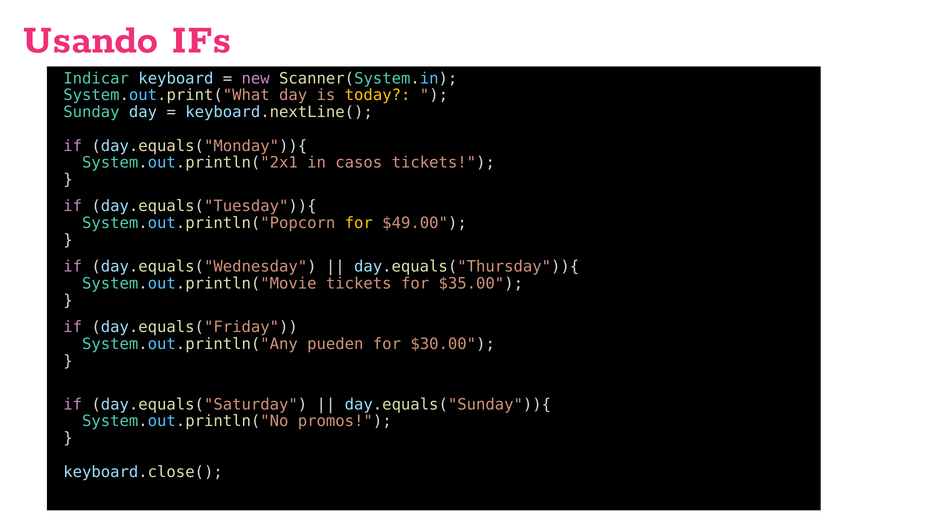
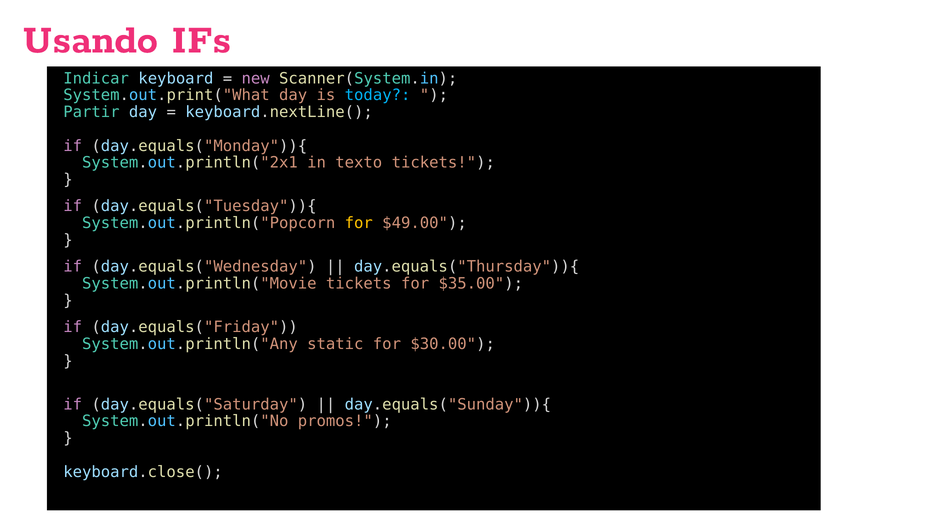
today colour: yellow -> light blue (378, 95)
Sunday: Sunday -> Partir (91, 112)
casos: casos -> texto (359, 163)
pueden: pueden -> static (335, 344)
